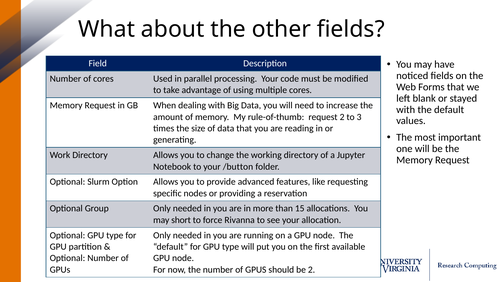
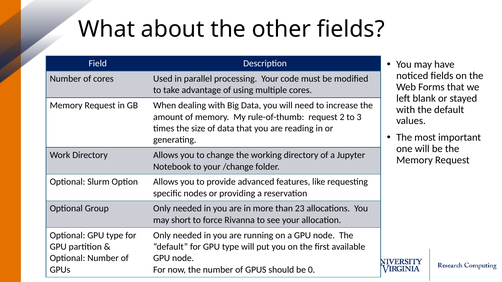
/button: /button -> /change (238, 167)
15: 15 -> 23 (300, 209)
be 2: 2 -> 0 (312, 270)
